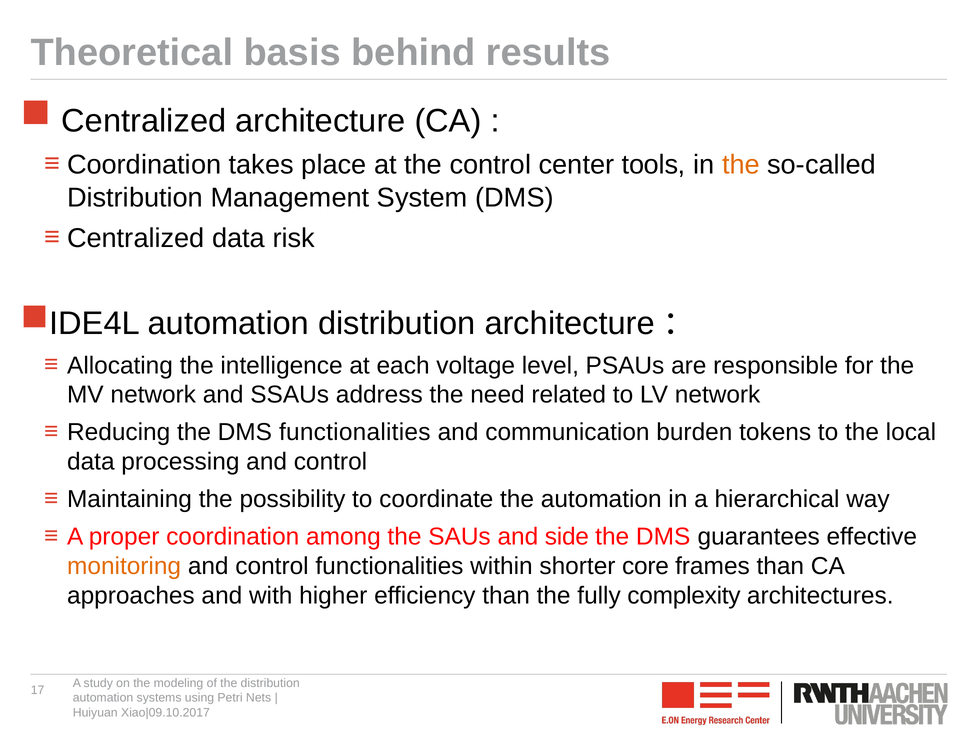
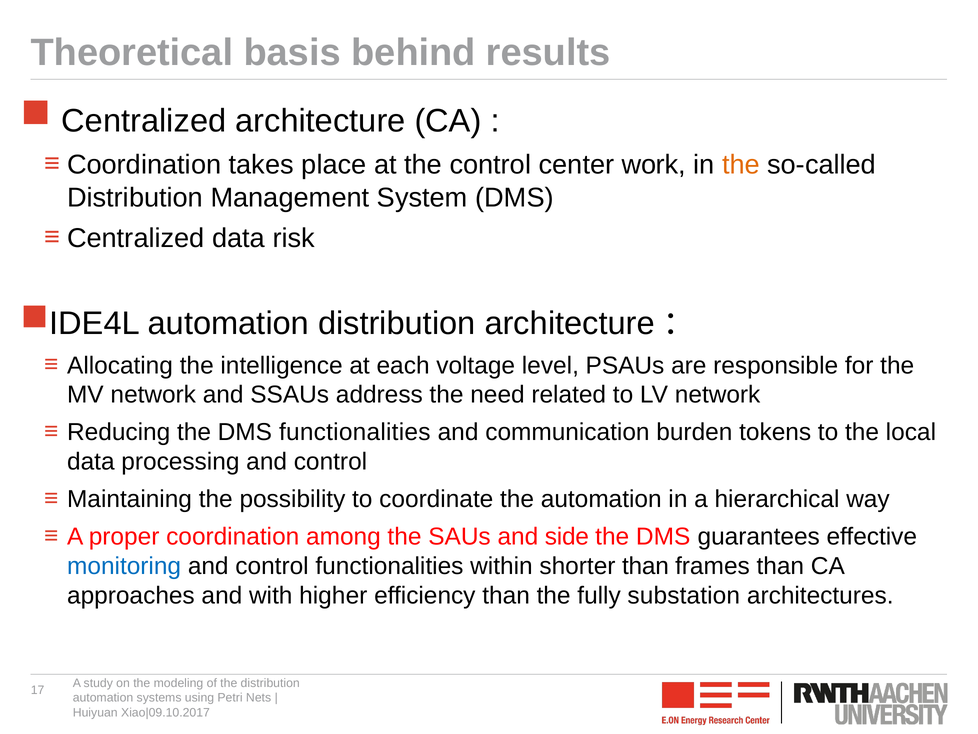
tools: tools -> work (654, 165)
monitoring colour: orange -> blue (124, 566)
shorter core: core -> than (645, 566)
complexity: complexity -> substation (684, 595)
